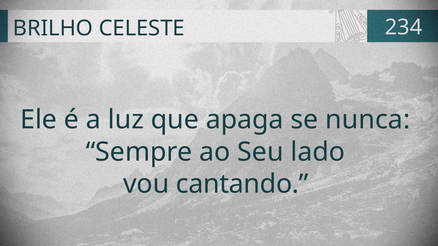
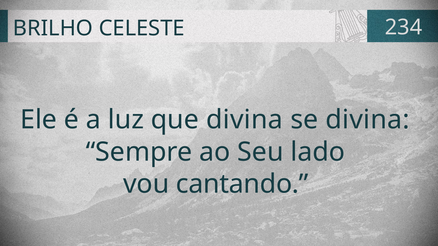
que apaga: apaga -> divina (245, 120)
se nunca: nunca -> divina (368, 120)
